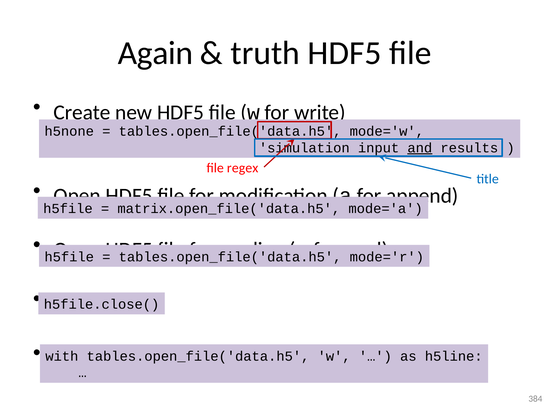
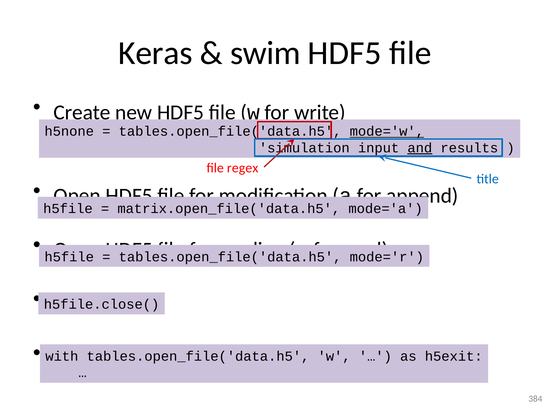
Again: Again -> Keras (155, 53)
truth: truth -> swim (265, 53)
mode='w underline: none -> present (387, 132)
h5line: h5line -> h5exit (454, 357)
